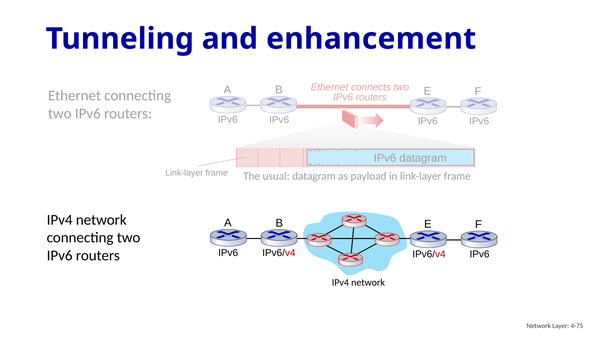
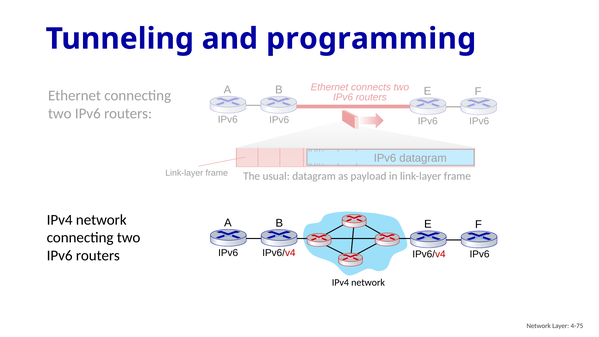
enhancement: enhancement -> programming (371, 39)
